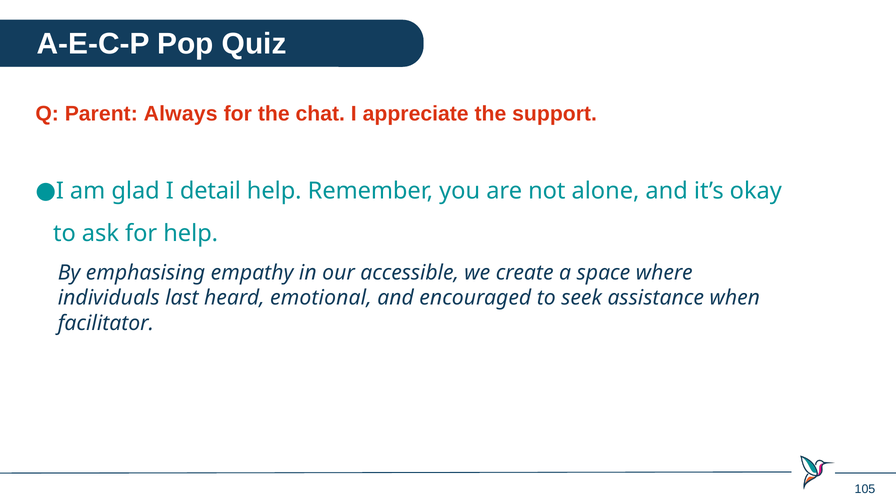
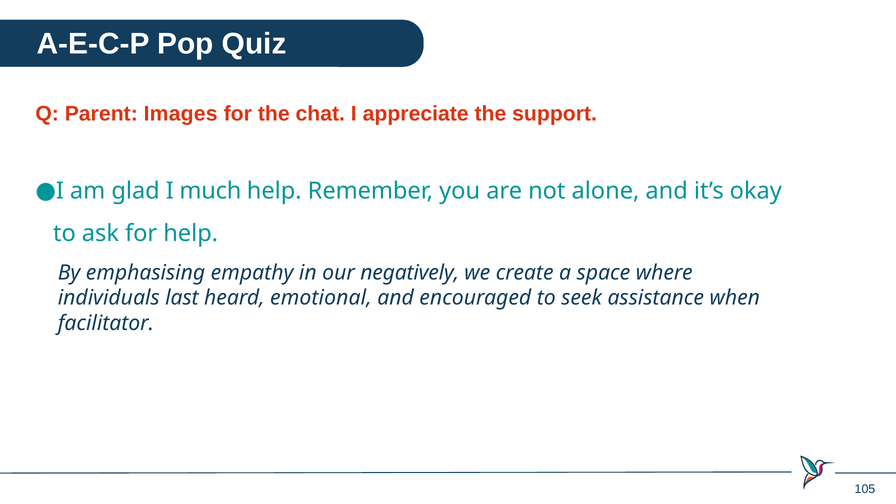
Always: Always -> Images (181, 114)
detail: detail -> much (210, 191)
accessible: accessible -> negatively (410, 273)
